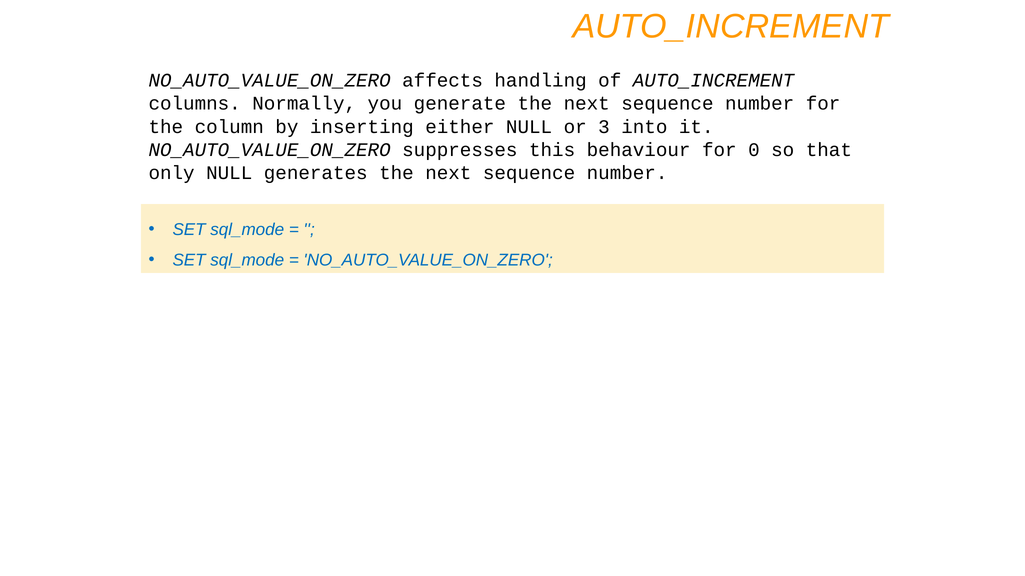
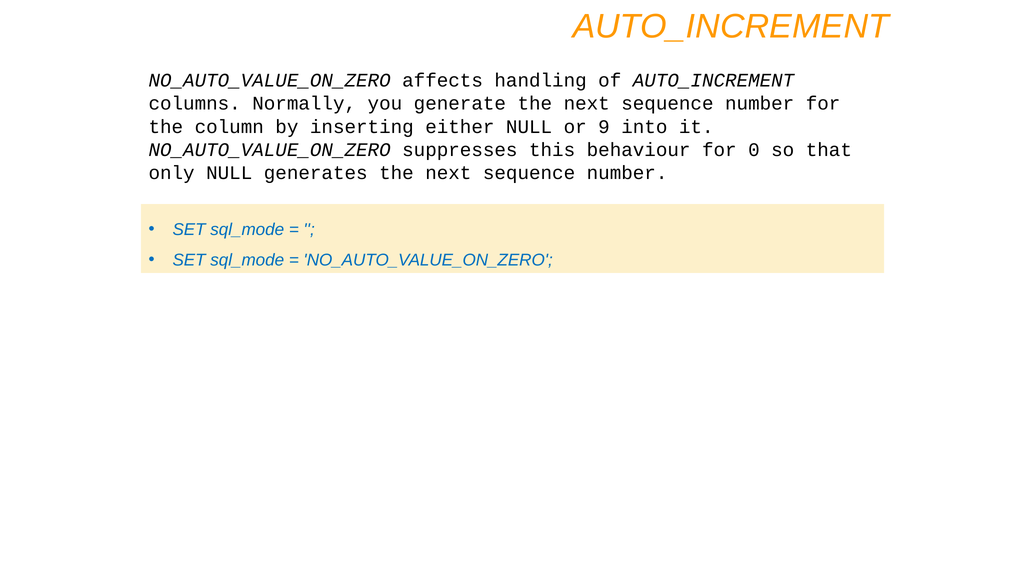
3: 3 -> 9 (604, 127)
